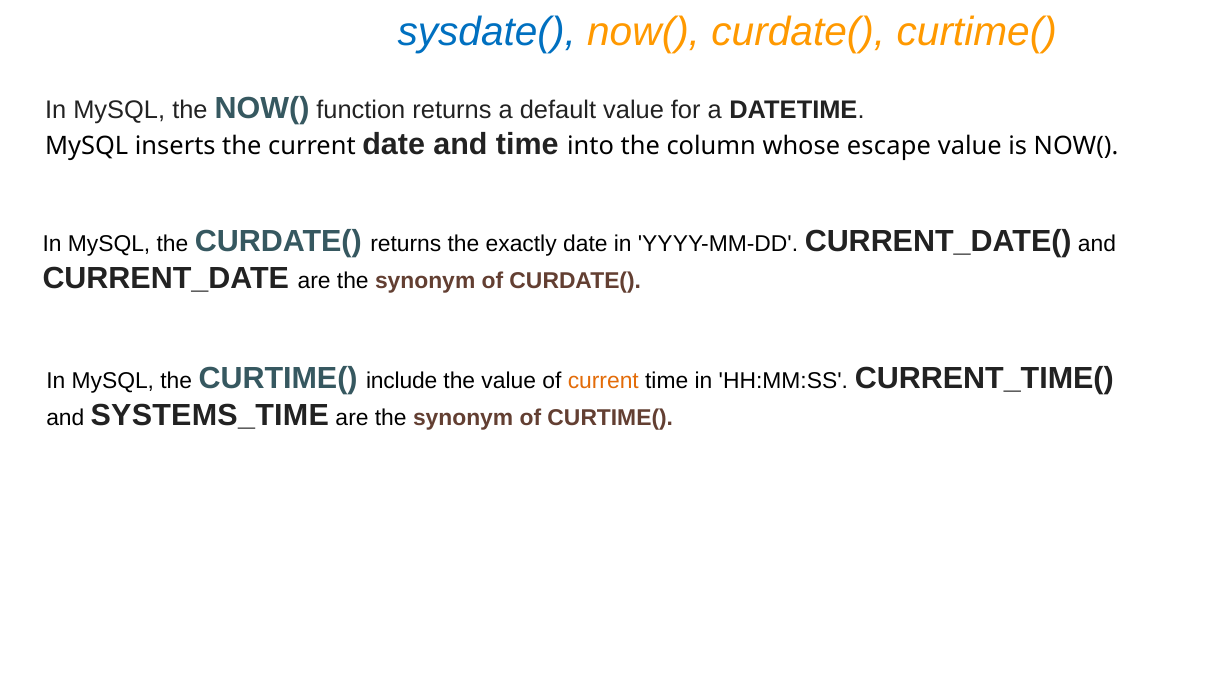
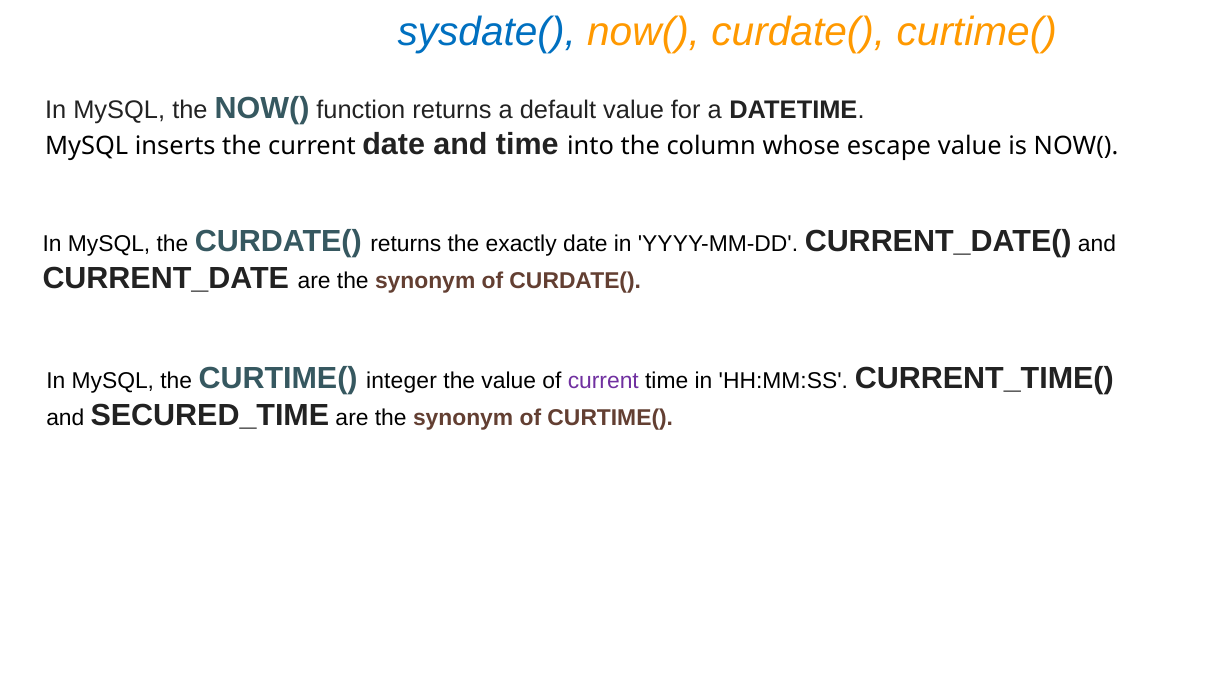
include: include -> integer (402, 381)
current colour: orange -> purple (603, 381)
SYSTEMS_TIME: SYSTEMS_TIME -> SECURED_TIME (210, 415)
